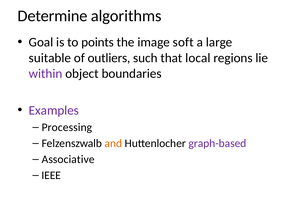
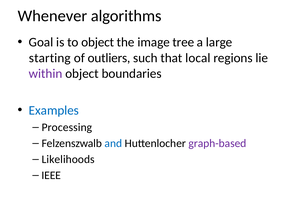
Determine: Determine -> Whenever (52, 16)
to points: points -> object (98, 42)
soft: soft -> tree (183, 42)
suitable: suitable -> starting (50, 58)
Examples colour: purple -> blue (54, 110)
and colour: orange -> blue (113, 143)
Associative: Associative -> Likelihoods (68, 159)
